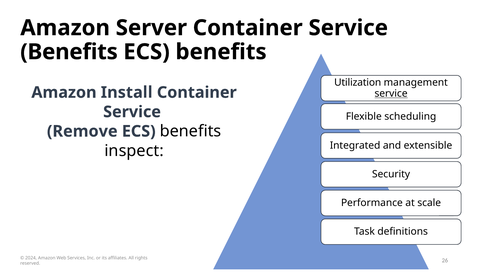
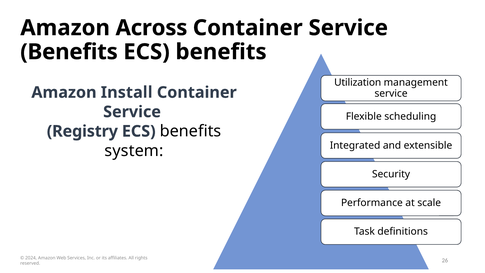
Server: Server -> Across (151, 28)
service underline: present -> none (391, 93)
Remove: Remove -> Registry (82, 131)
inspect: inspect -> system (134, 151)
